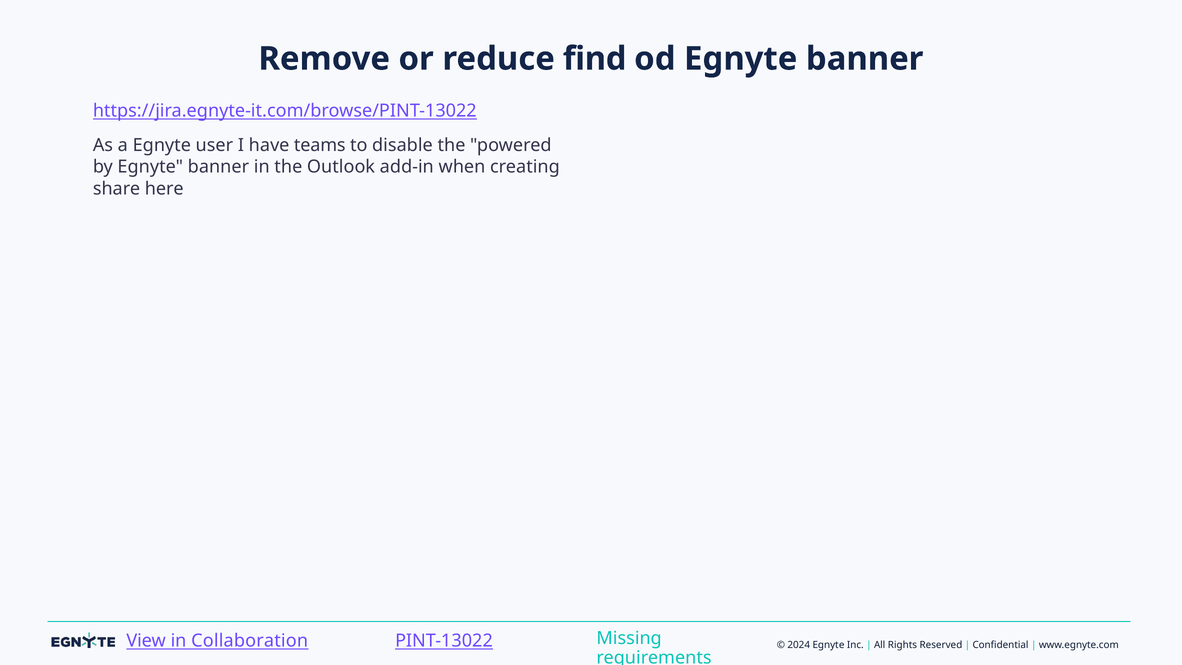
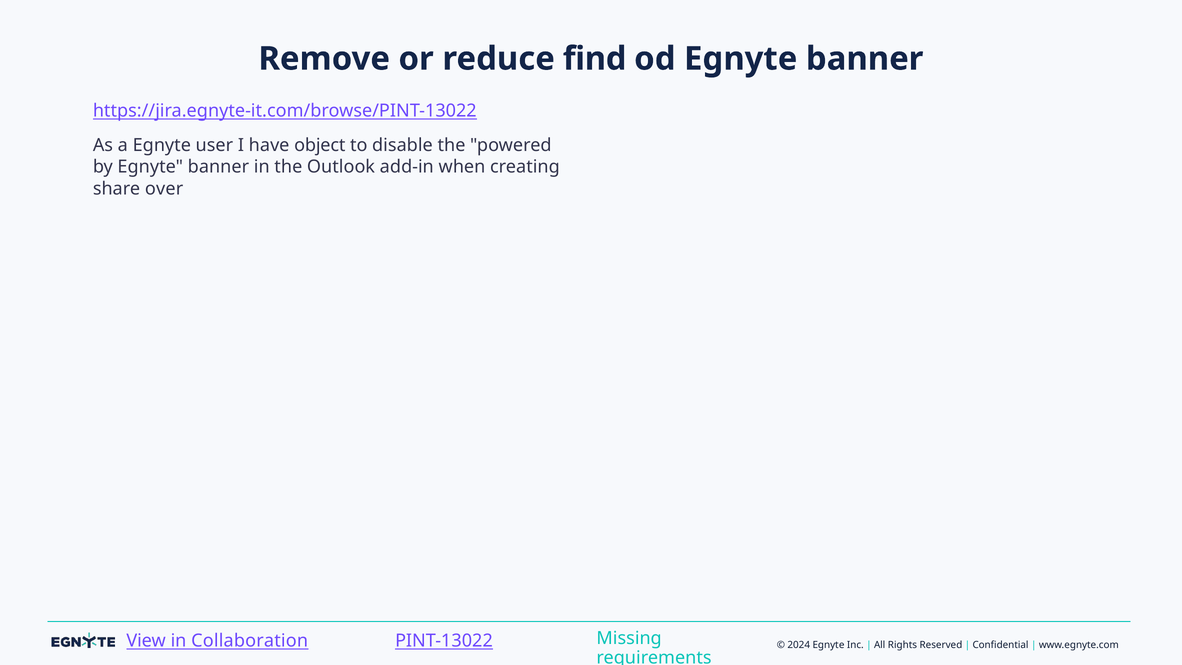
teams: teams -> object (320, 145)
here: here -> over (164, 189)
